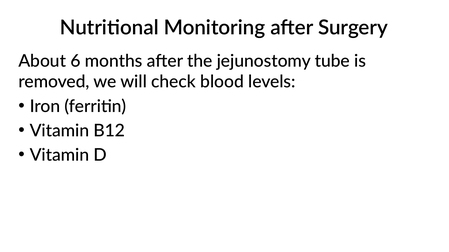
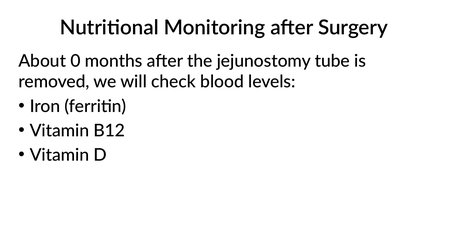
6: 6 -> 0 (75, 61)
